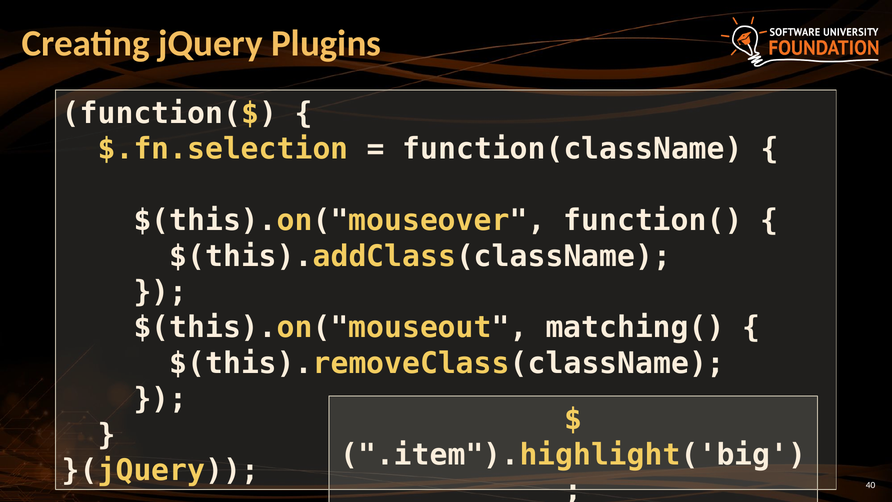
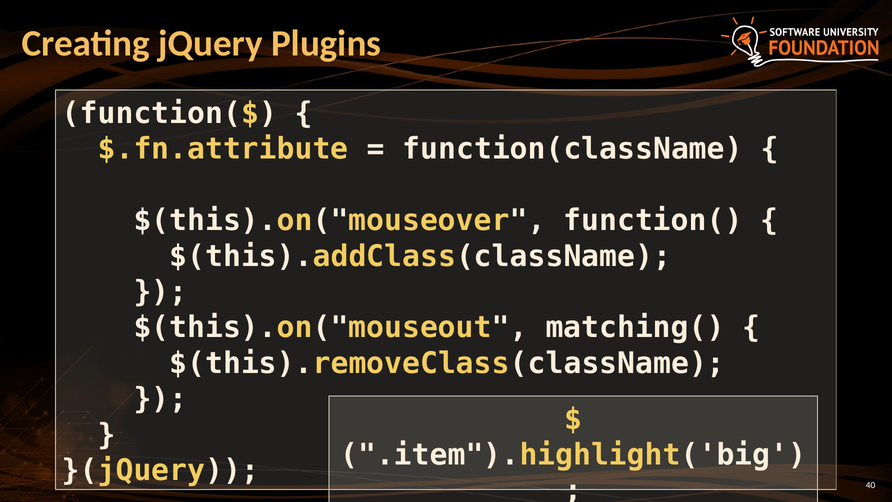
$.fn.selection: $.fn.selection -> $.fn.attribute (223, 149)
